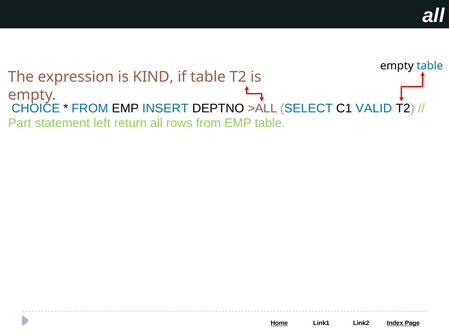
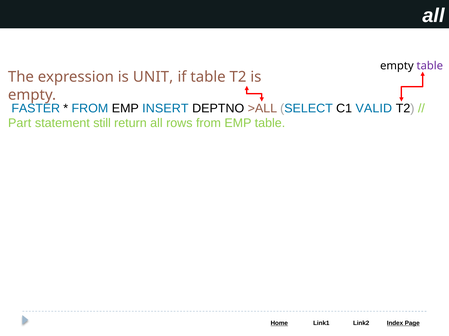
table colour: blue -> purple (430, 66)
KIND: KIND -> UNIT (153, 77)
CHOICE: CHOICE -> FASTER (36, 109)
left: left -> still (102, 123)
